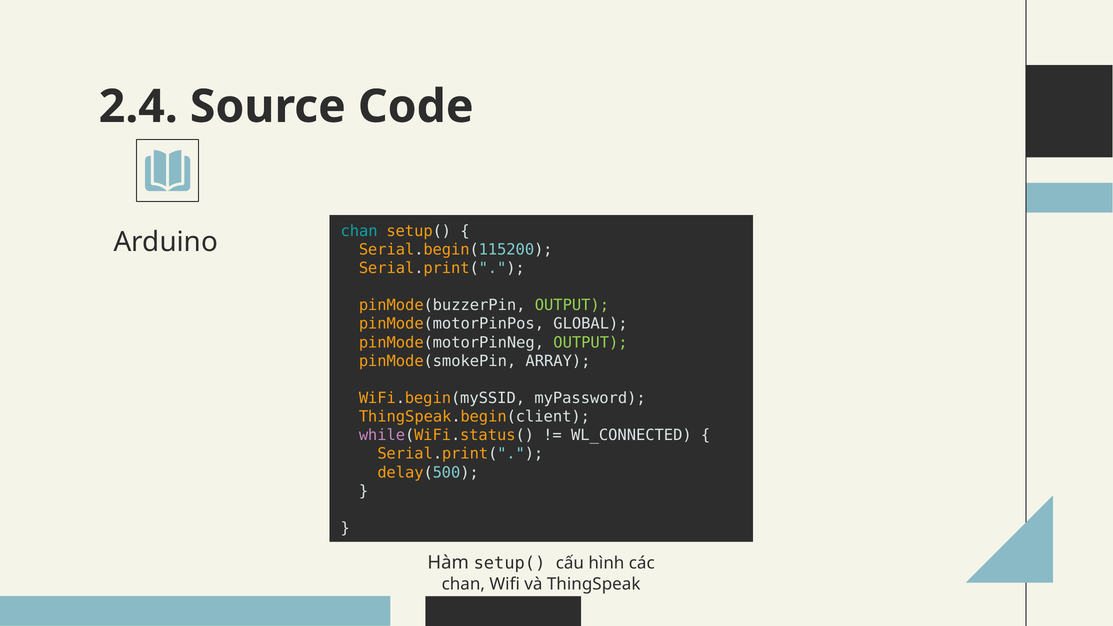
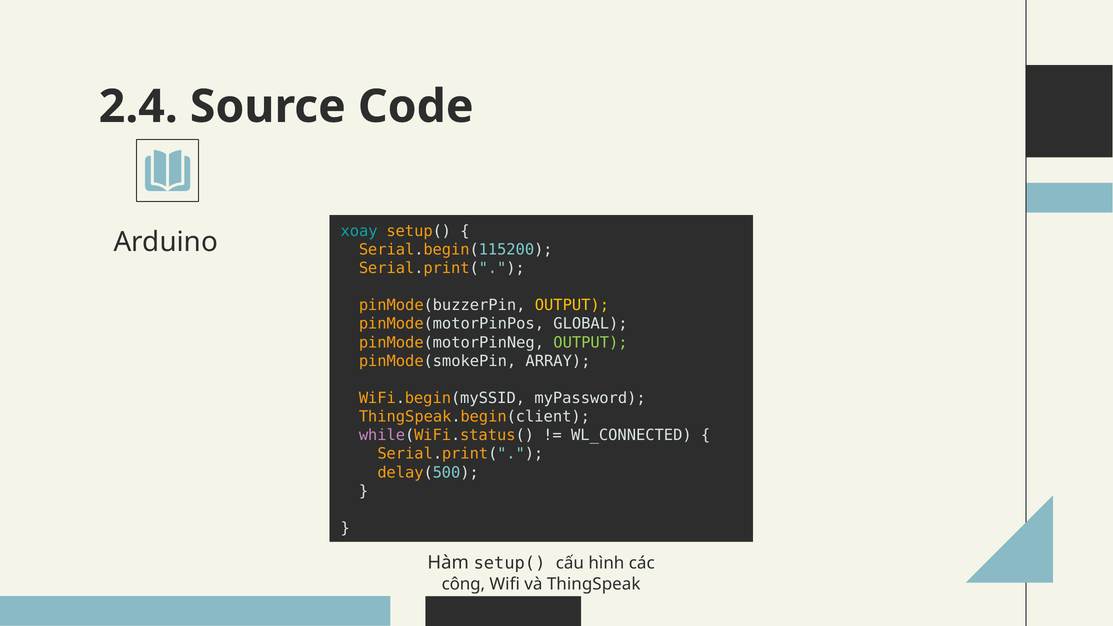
chan: chan -> xoay (359, 231)
OUTPUT colour: light green -> yellow (572, 305)
chan: chan -> công (463, 584)
